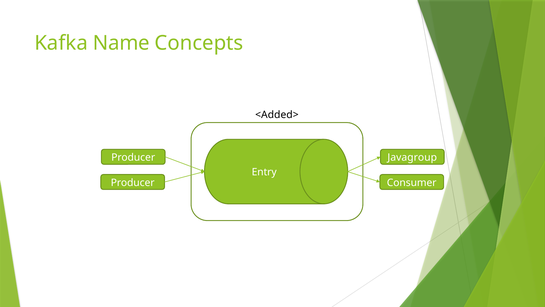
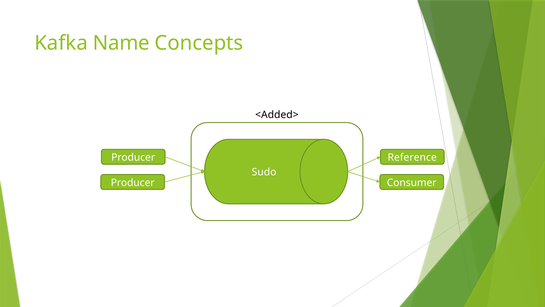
Javagroup: Javagroup -> Reference (412, 157)
Entry: Entry -> Sudo (264, 172)
